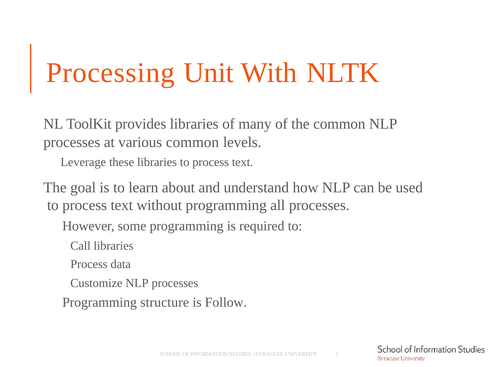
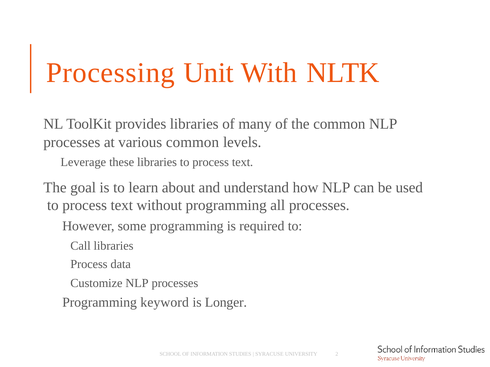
structure: structure -> keyword (165, 303)
Follow: Follow -> Longer (226, 303)
